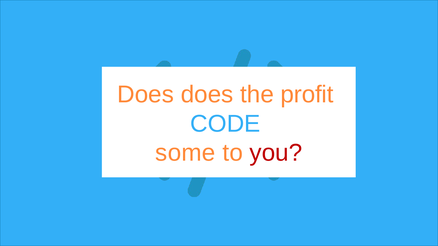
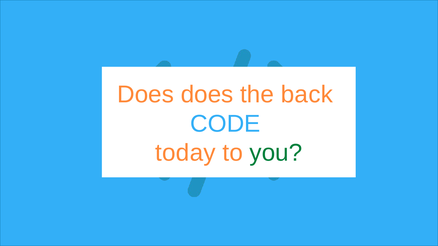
profit: profit -> back (307, 95)
some: some -> today (185, 153)
you colour: red -> green (276, 153)
